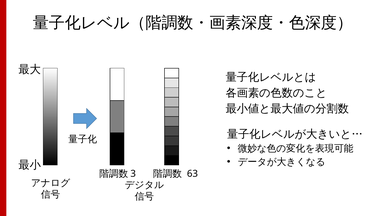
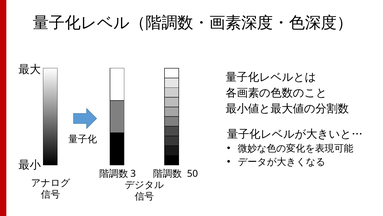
63: 63 -> 50 (192, 173)
